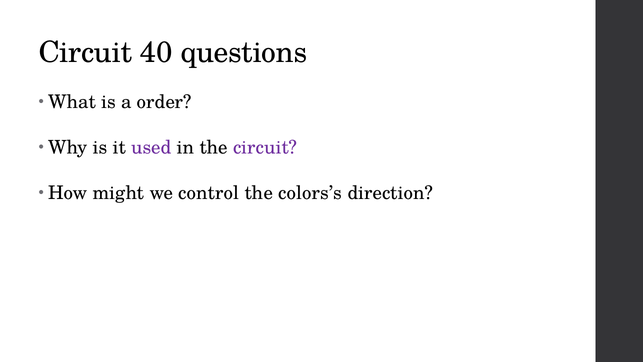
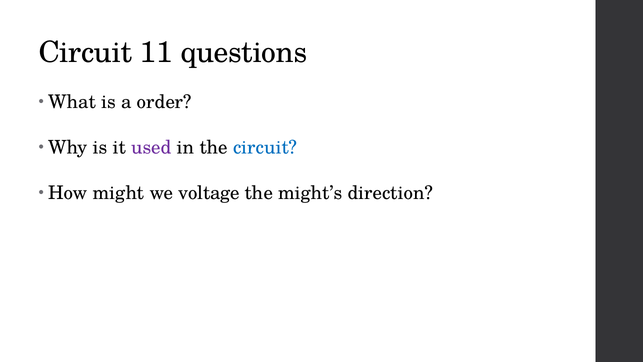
40: 40 -> 11 (156, 52)
circuit colour: purple -> blue (265, 147)
control: control -> voltage (209, 193)
colors’s: colors’s -> might’s (310, 193)
